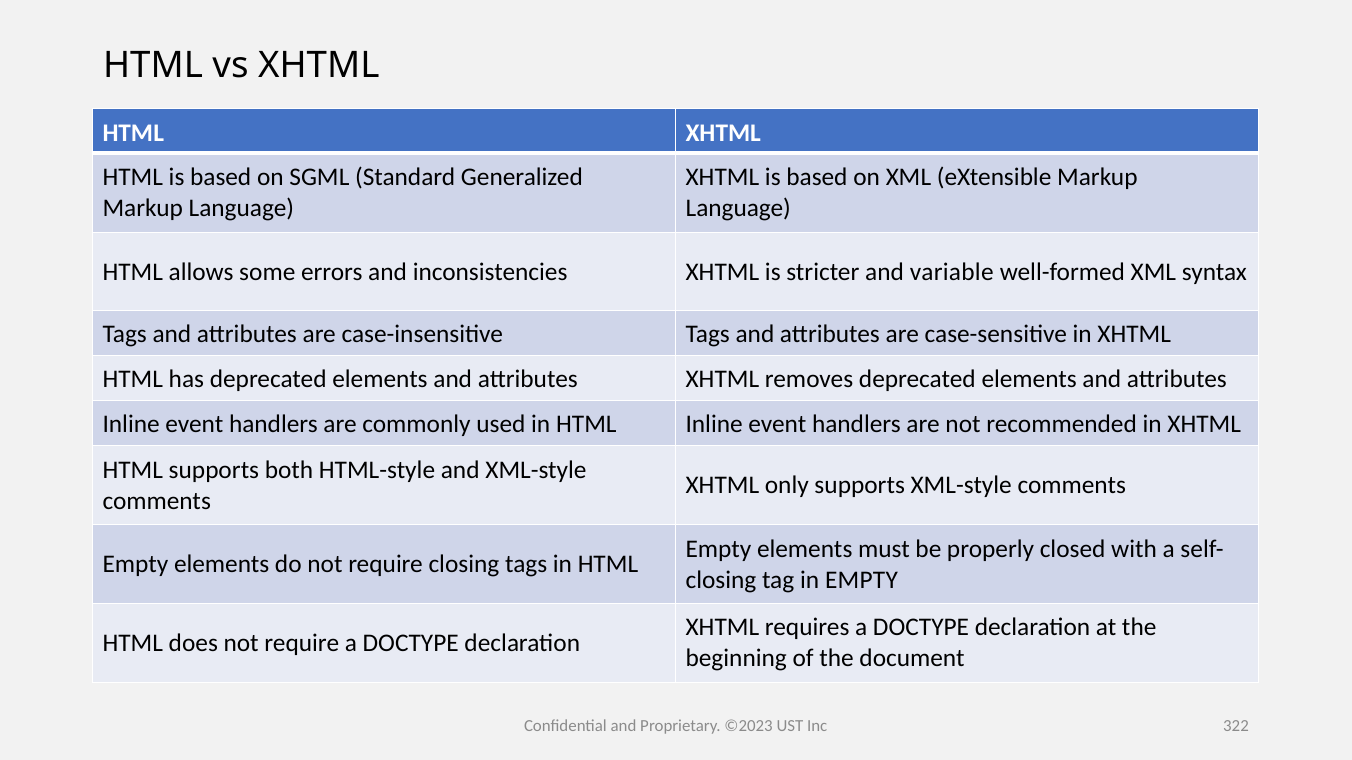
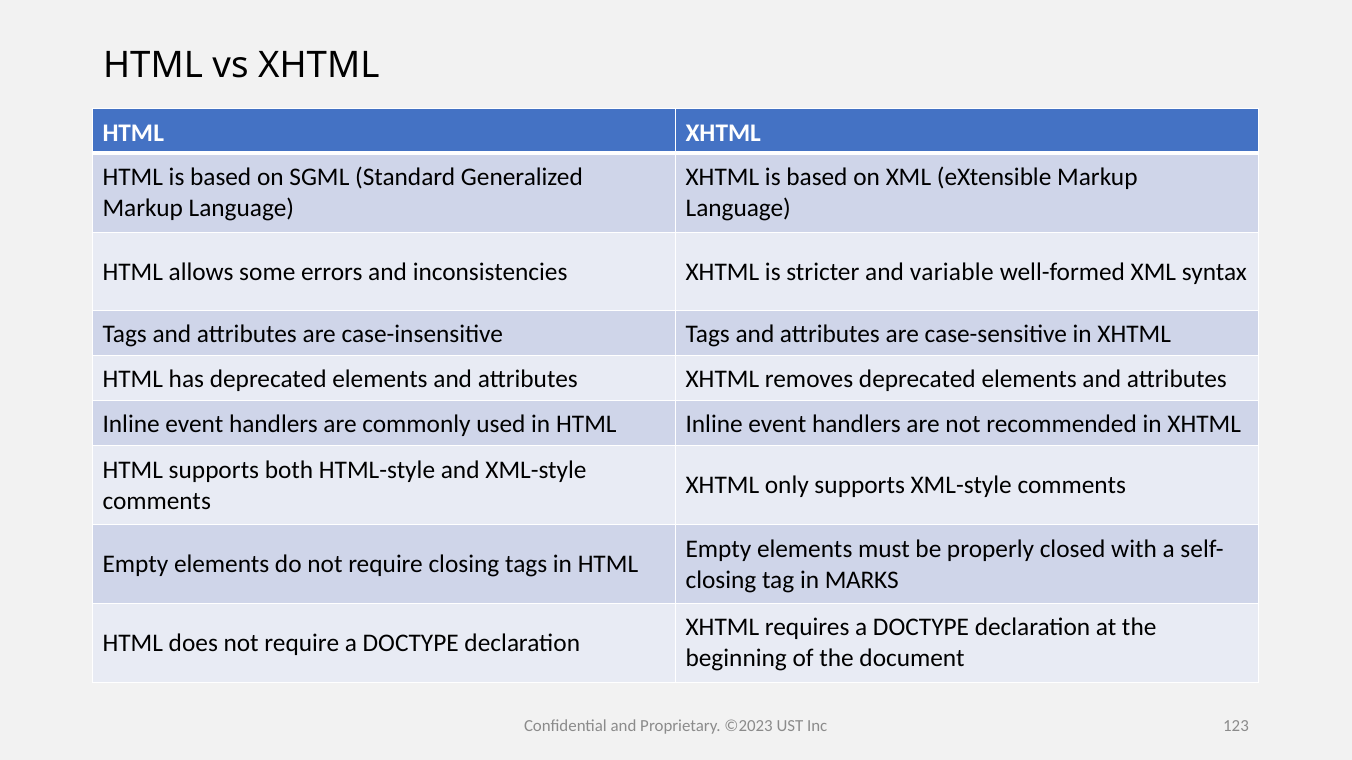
in EMPTY: EMPTY -> MARKS (862, 580)
322: 322 -> 123 (1236, 726)
